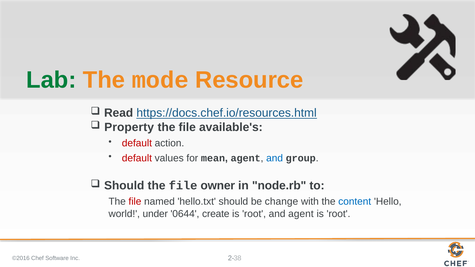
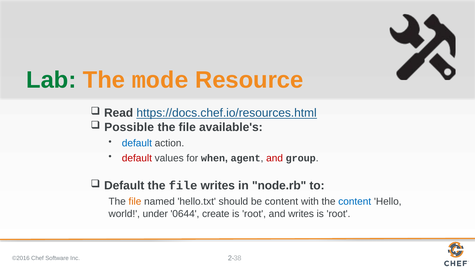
Property: Property -> Possible (129, 127)
default colour: red -> blue (137, 143)
mean: mean -> when (213, 158)
and colour: blue -> red (275, 158)
Should: Should -> Default (124, 186)
file owner: owner -> writes (218, 186)
file colour: red -> orange (135, 202)
be change: change -> content (281, 202)
and agent: agent -> writes (301, 214)
